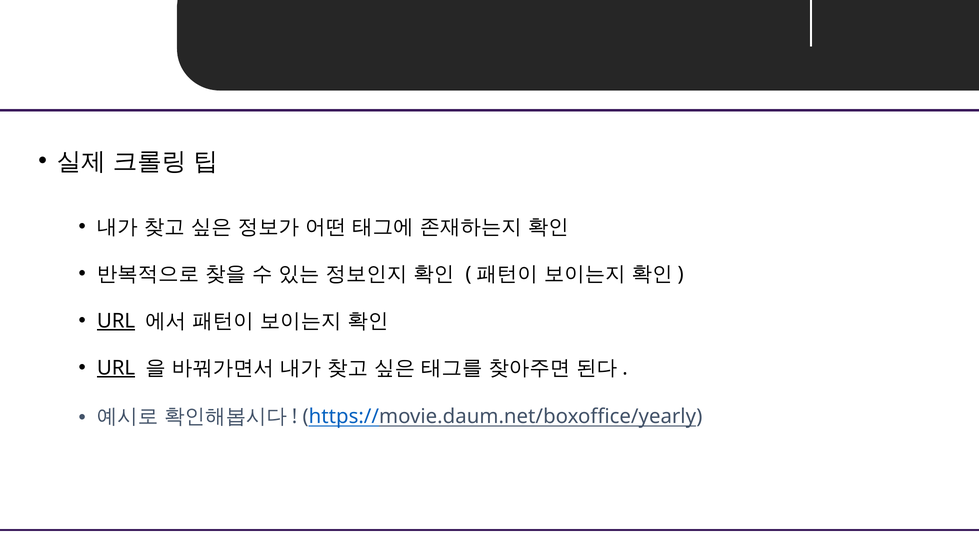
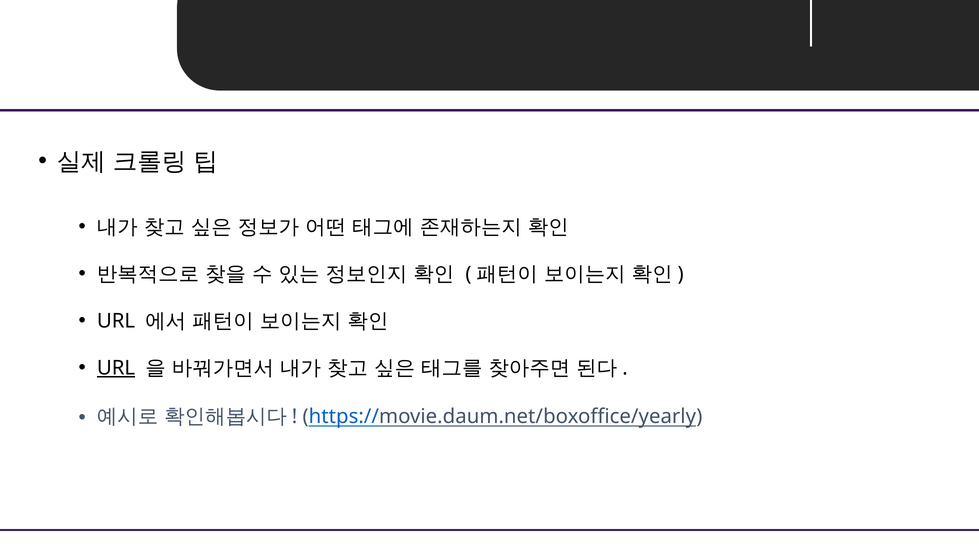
URL underline: present -> none (116, 321)
